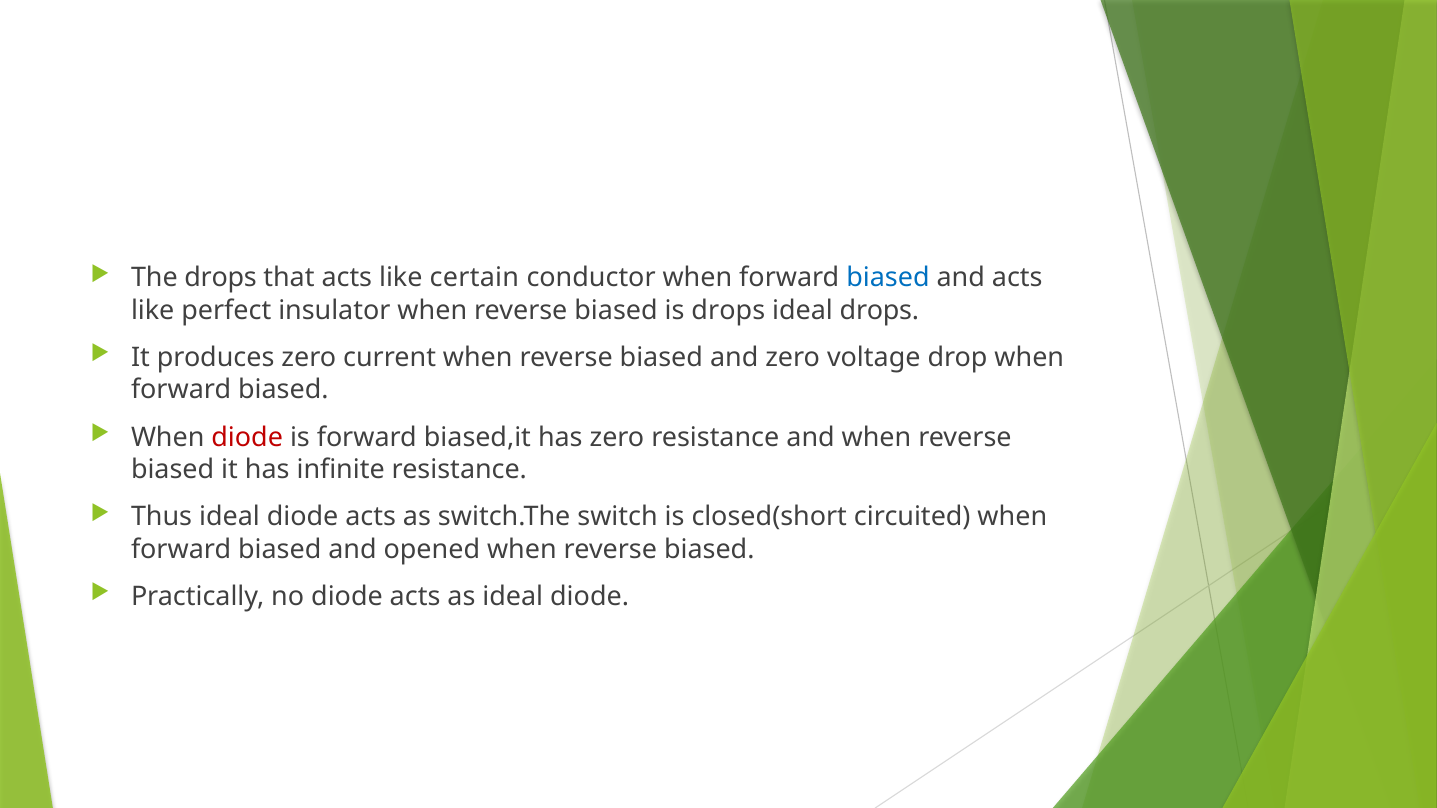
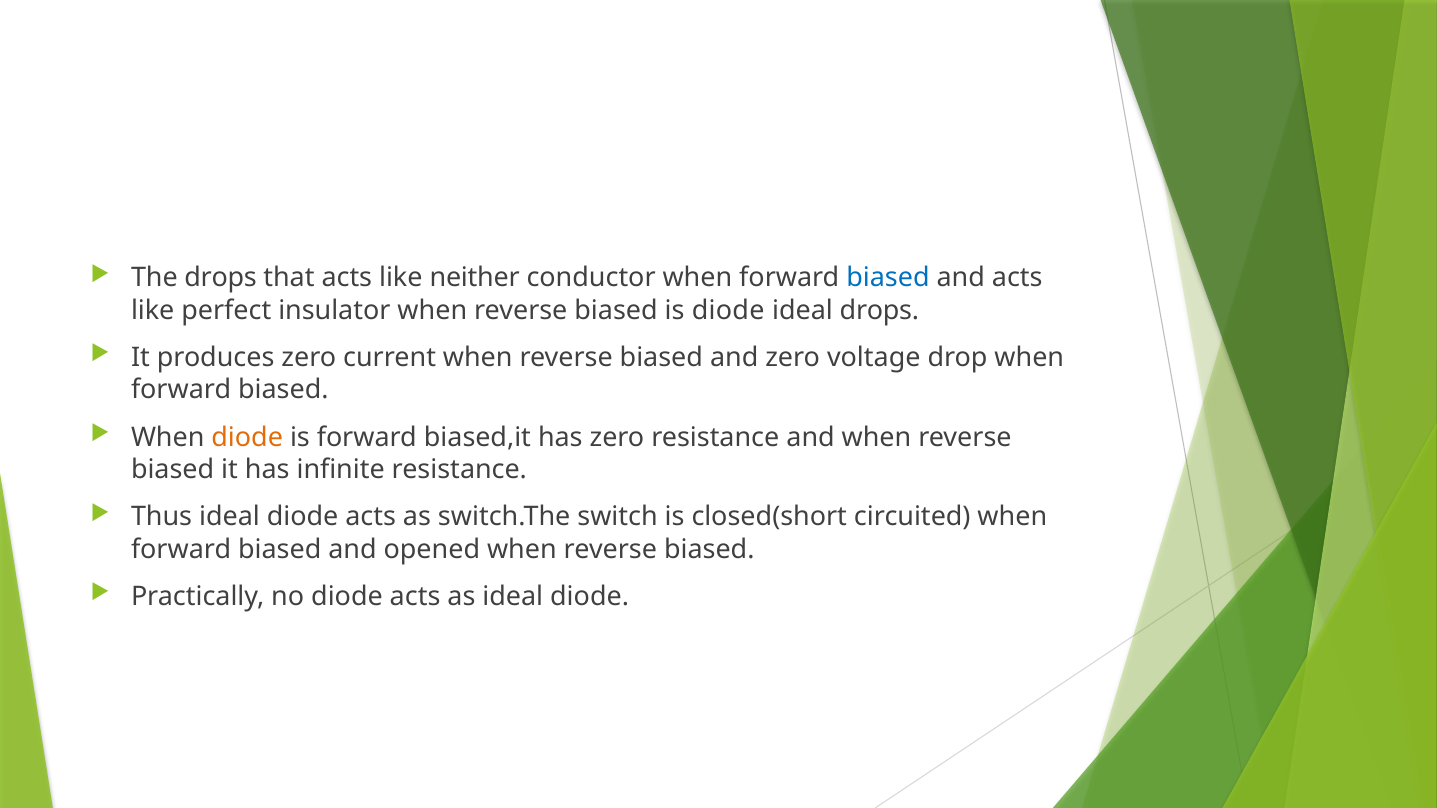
certain: certain -> neither (475, 278)
is drops: drops -> diode (728, 310)
diode colour: red -> orange (247, 437)
